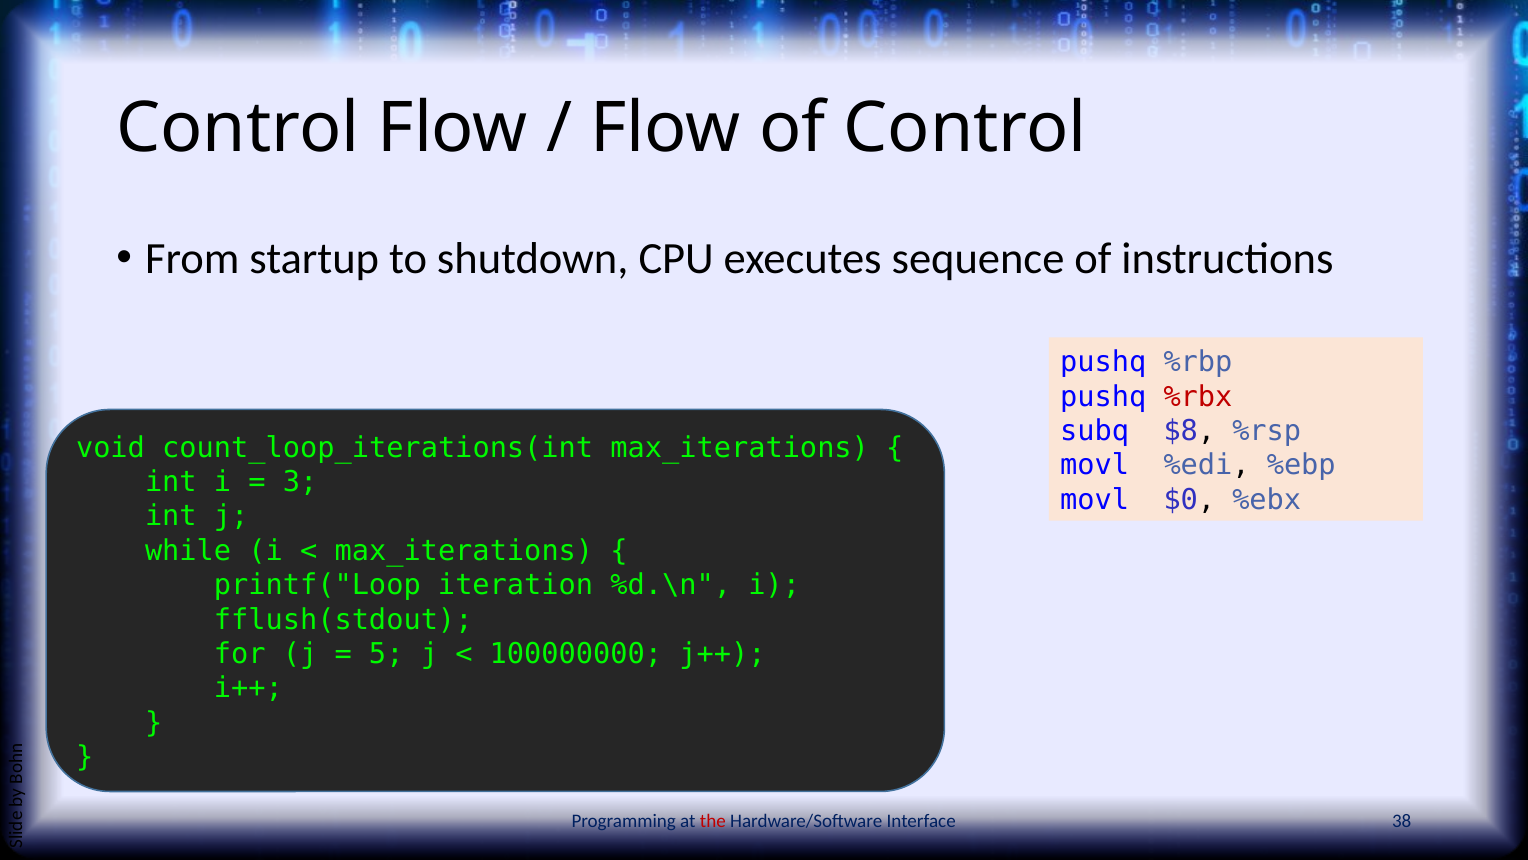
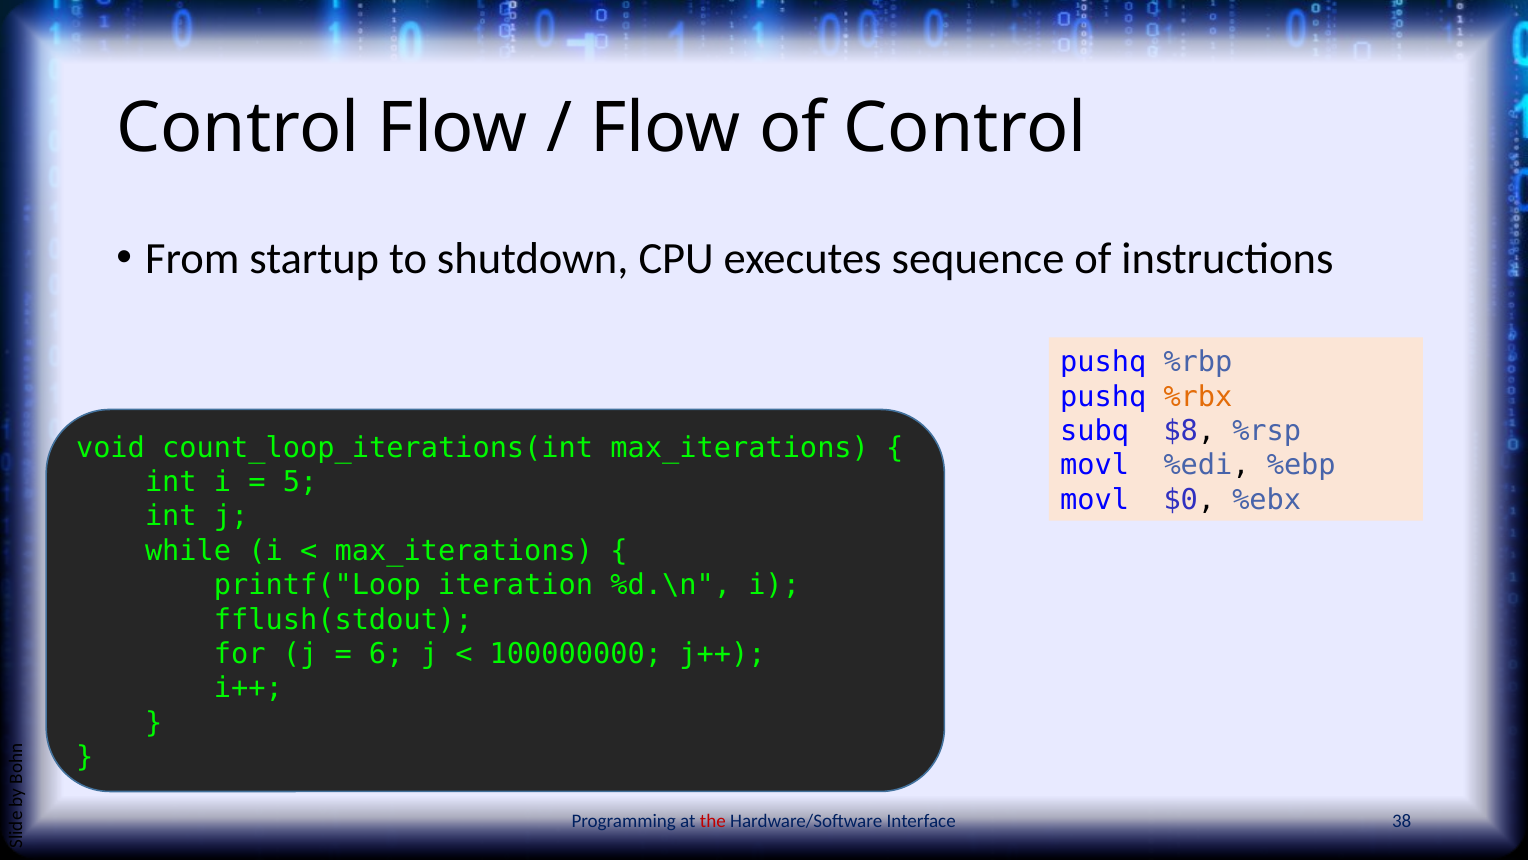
%rbx colour: red -> orange (1198, 396)
3: 3 -> 5 (300, 482)
5: 5 -> 6 (386, 654)
